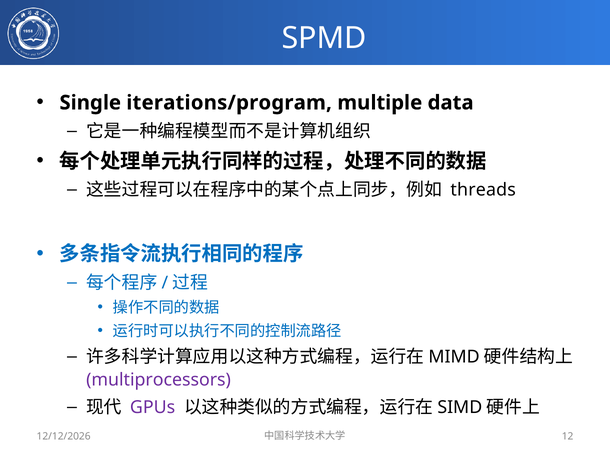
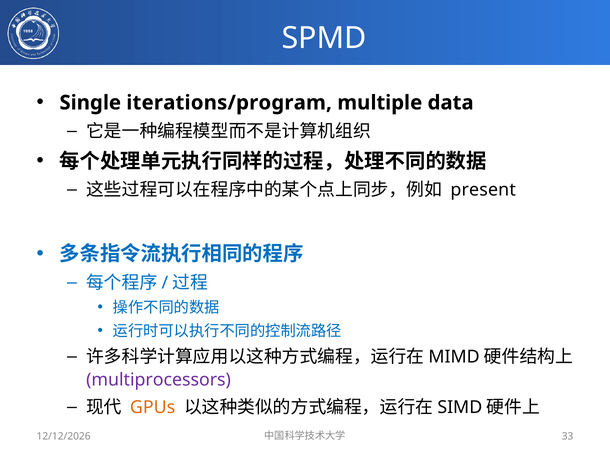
threads: threads -> present (483, 190)
GPUs colour: purple -> orange (153, 407)
12: 12 -> 33 (568, 436)
